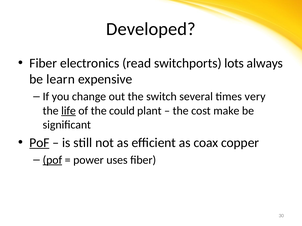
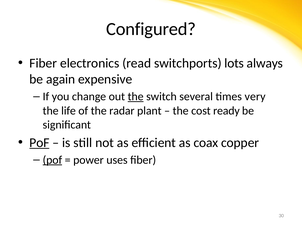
Developed: Developed -> Configured (151, 29)
learn: learn -> again (61, 79)
the underline: none -> present (136, 97)
life underline: present -> none (69, 111)
could: could -> radar (122, 111)
make: make -> ready (226, 111)
